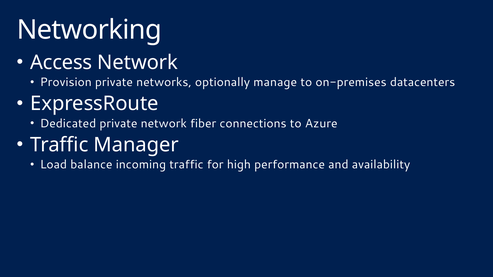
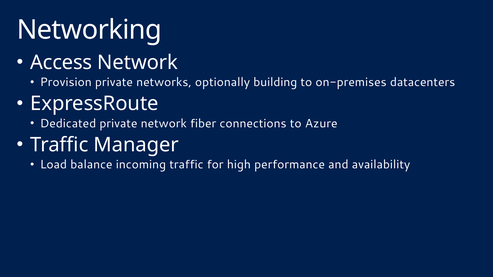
manage: manage -> building (275, 82)
